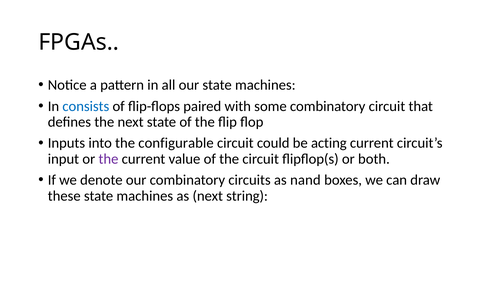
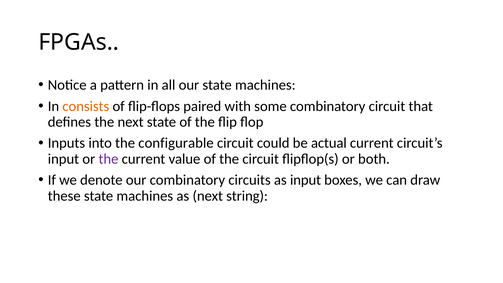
consists colour: blue -> orange (86, 106)
acting: acting -> actual (329, 143)
as nand: nand -> input (306, 180)
